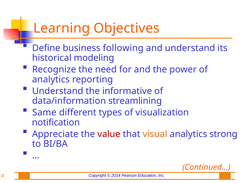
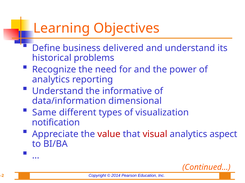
following: following -> delivered (123, 48)
modeling: modeling -> problems (94, 58)
streamlining: streamlining -> dimensional (135, 101)
visual colour: orange -> red (155, 135)
strong: strong -> aspect (223, 135)
